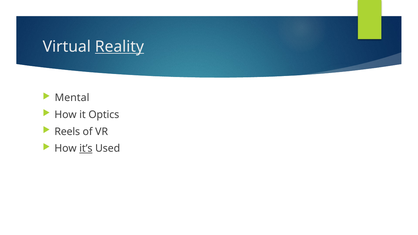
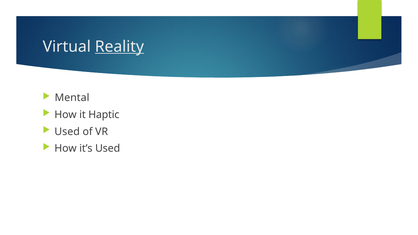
Optics: Optics -> Haptic (104, 115)
Reels: Reels -> Used (67, 132)
it’s underline: present -> none (86, 149)
